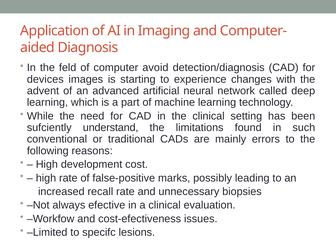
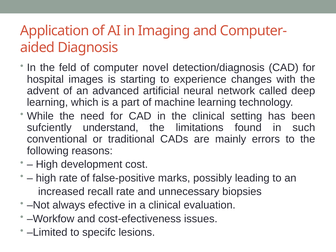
avoid: avoid -> novel (155, 68)
devices: devices -> hospital (45, 79)
